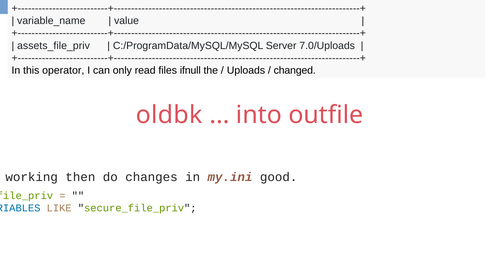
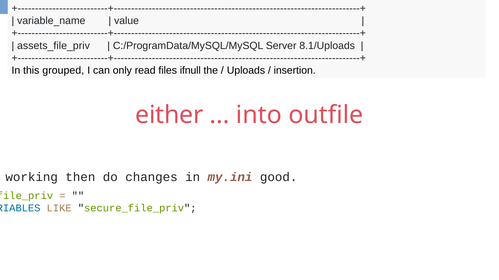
7.0/Uploads: 7.0/Uploads -> 8.1/Uploads (327, 46)
operator: operator -> grouped (63, 71)
changed: changed -> insertion (295, 71)
oldbk: oldbk -> either (169, 115)
